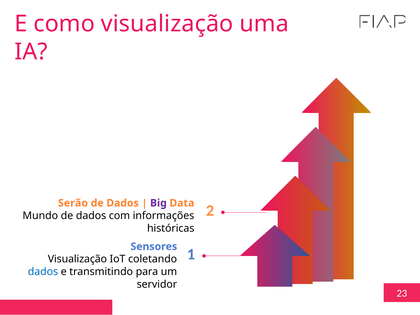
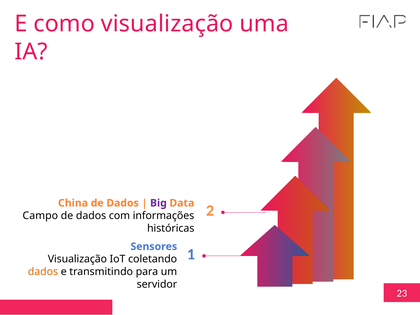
Serão: Serão -> China (73, 203)
Mundo: Mundo -> Campo (40, 216)
dados colour: blue -> orange (43, 272)
